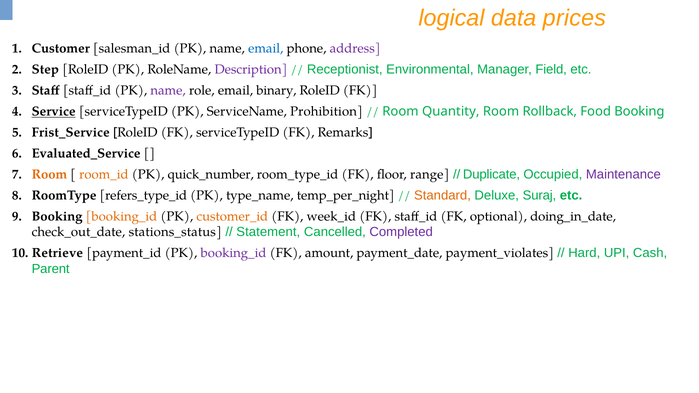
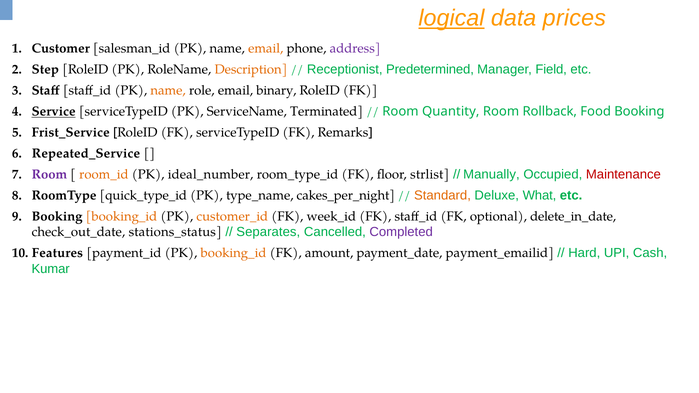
logical underline: none -> present (451, 18)
email colour: blue -> orange (266, 49)
Description colour: purple -> orange (251, 70)
Environmental: Environmental -> Predetermined (430, 70)
name colour: purple -> orange (168, 91)
Prohibition: Prohibition -> Terminated (326, 112)
Evaluated_Service: Evaluated_Service -> Repeated_Service (86, 154)
Room colour: orange -> purple (49, 175)
quick_number: quick_number -> ideal_number (211, 175)
range: range -> strlist (430, 175)
Duplicate: Duplicate -> Manually (491, 175)
Maintenance colour: purple -> red (623, 175)
refers_type_id: refers_type_id -> quick_type_id (143, 195)
temp_per_night: temp_per_night -> cakes_per_night (346, 195)
Suraj: Suraj -> What (539, 195)
doing_in_date: doing_in_date -> delete_in_date (573, 216)
Statement: Statement -> Separates (268, 232)
Retrieve: Retrieve -> Features (57, 253)
booking_id colour: purple -> orange (234, 253)
payment_violates: payment_violates -> payment_emailid (500, 253)
Parent: Parent -> Kumar (51, 269)
